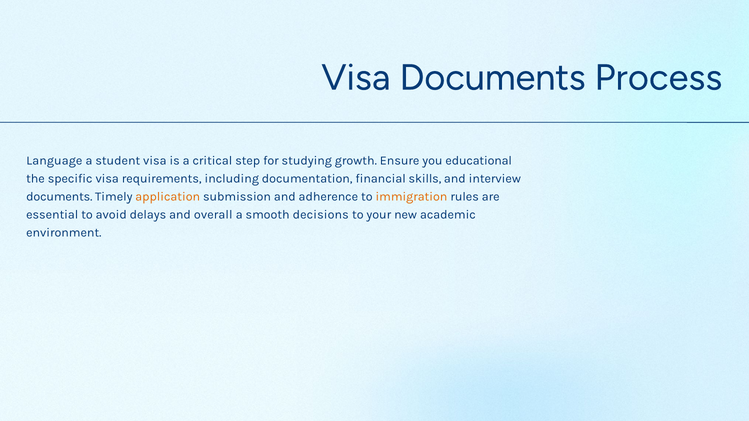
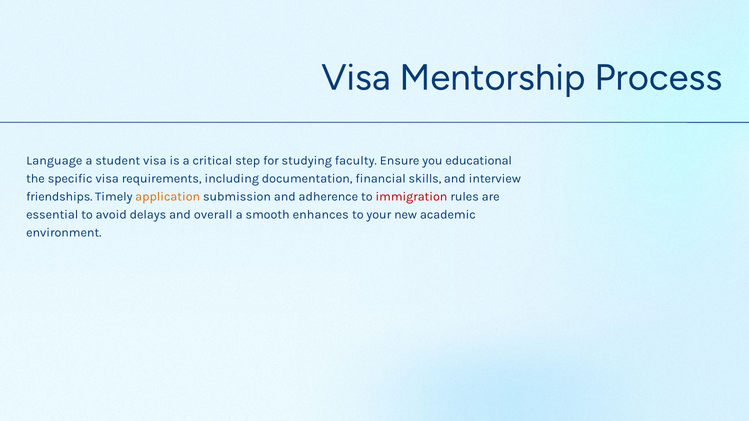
Visa Documents: Documents -> Mentorship (492, 78)
growth: growth -> faculty (356, 161)
documents: documents -> friendships (59, 197)
immigration colour: orange -> red (411, 197)
decisions: decisions -> enhances (321, 215)
